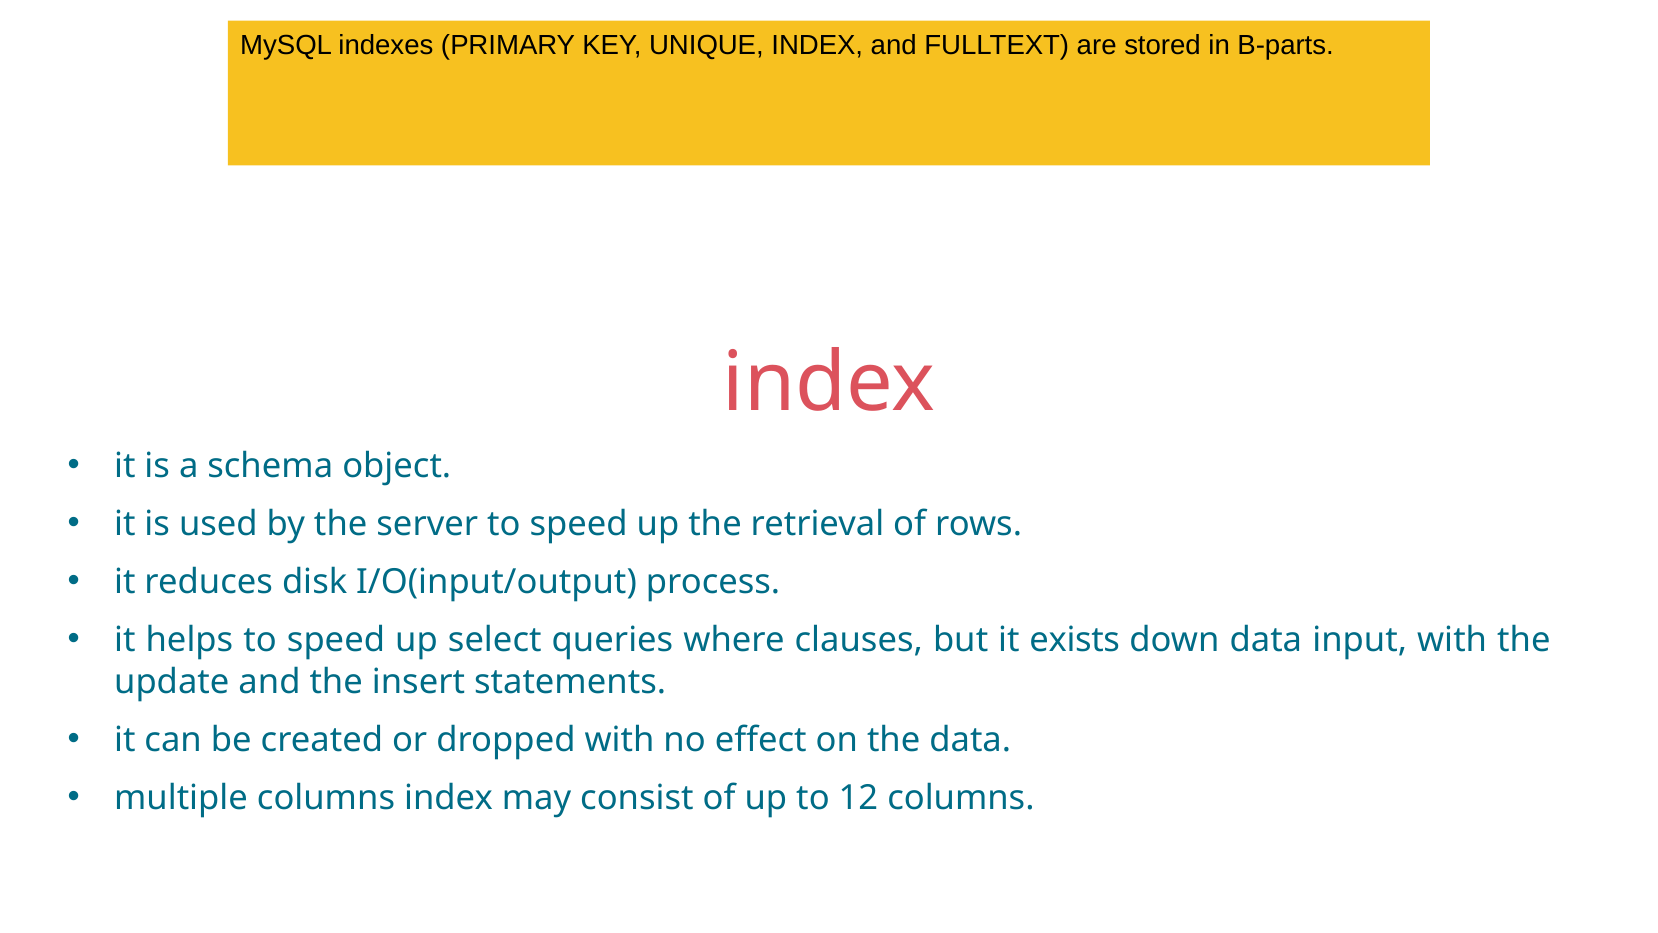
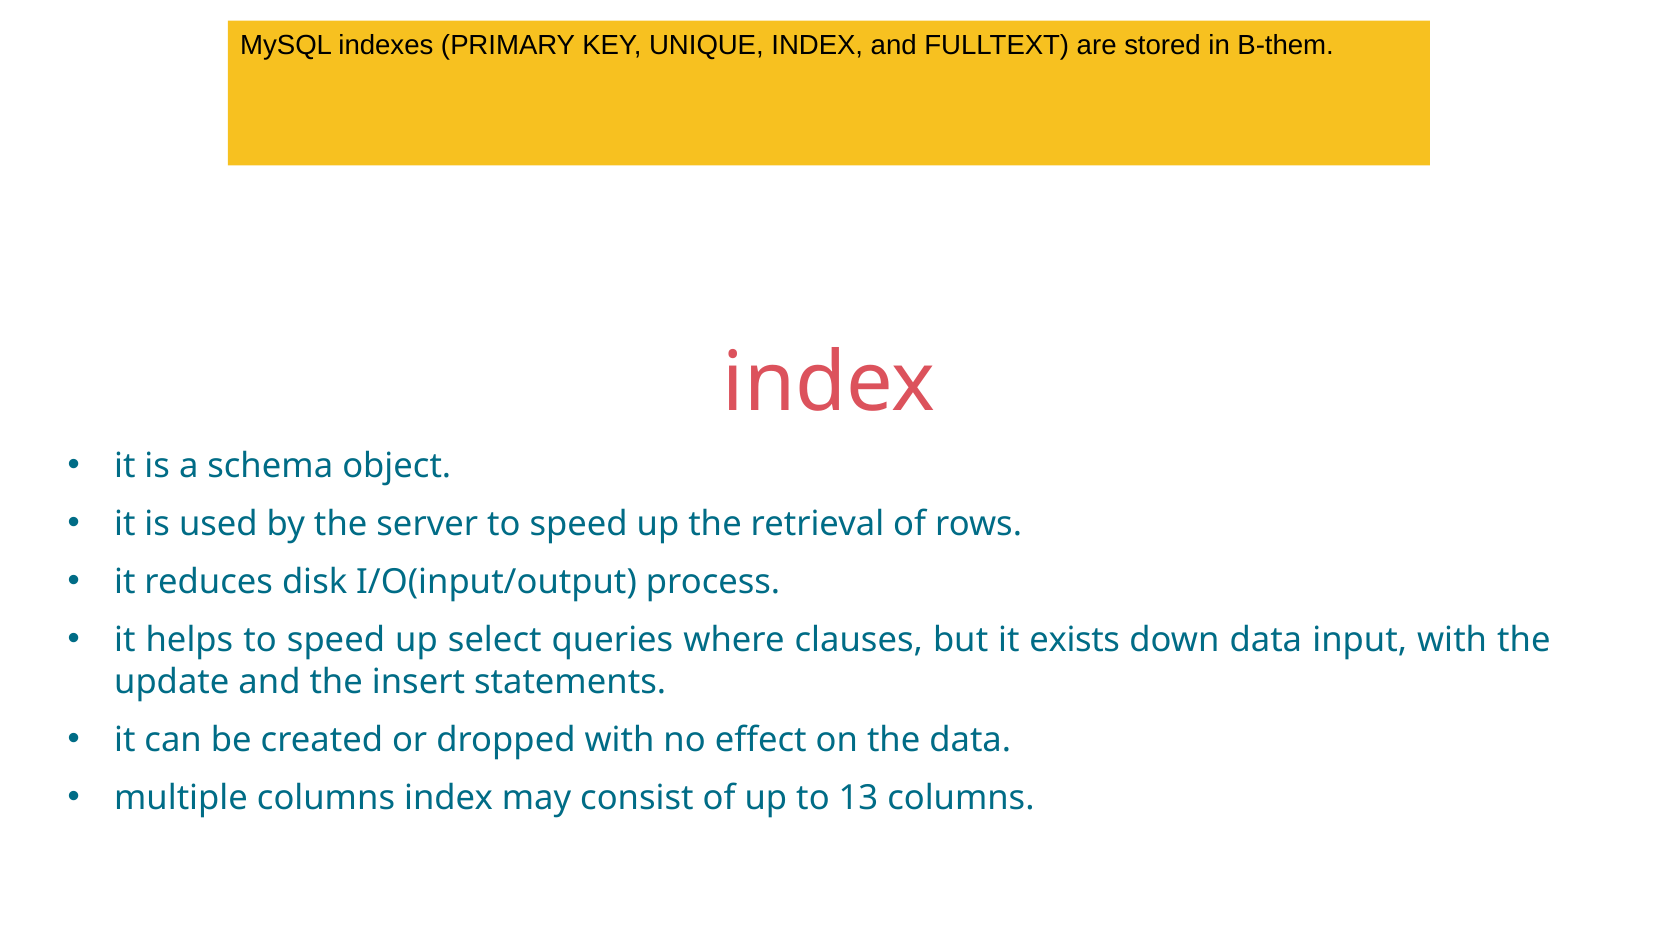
B-parts: B-parts -> B-them (1286, 45)
12: 12 -> 13 (858, 798)
